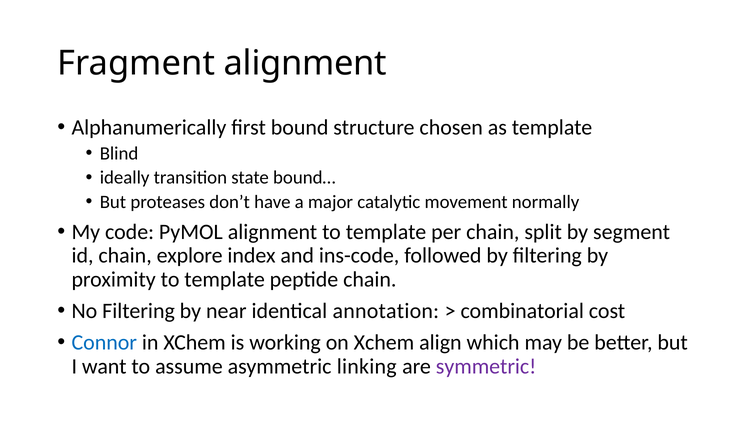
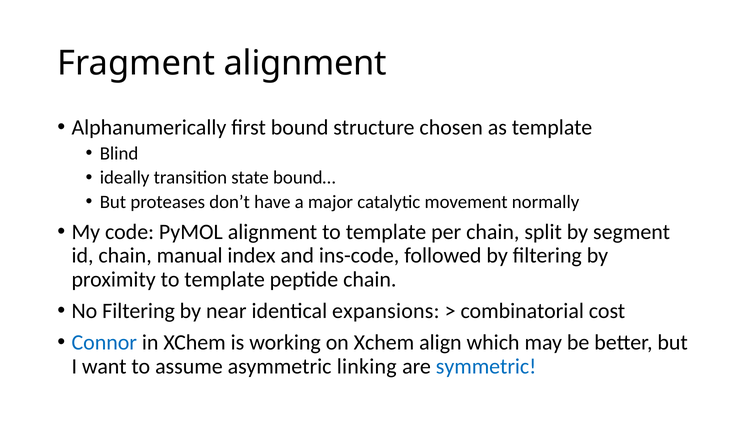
explore: explore -> manual (190, 255)
annotation: annotation -> expansions (386, 311)
symmetric colour: purple -> blue (486, 366)
